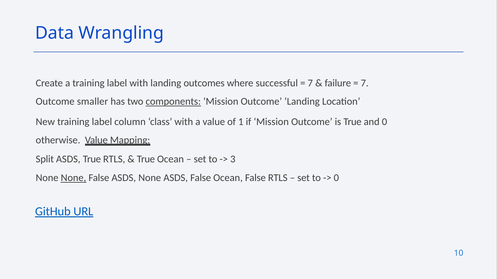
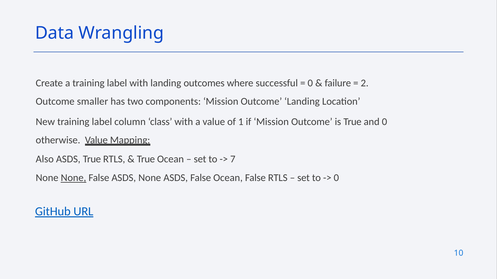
7: 7 -> 0 (310, 83)
7: 7 -> 2 (365, 83)
components underline: present -> none (173, 102)
Split: Split -> Also (45, 160)
3: 3 -> 7 (233, 160)
